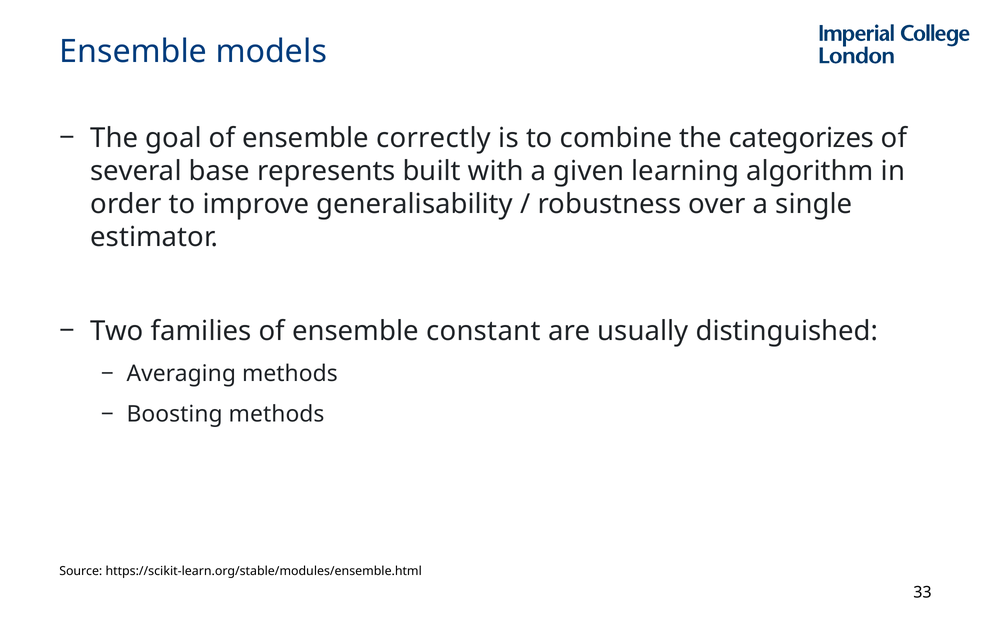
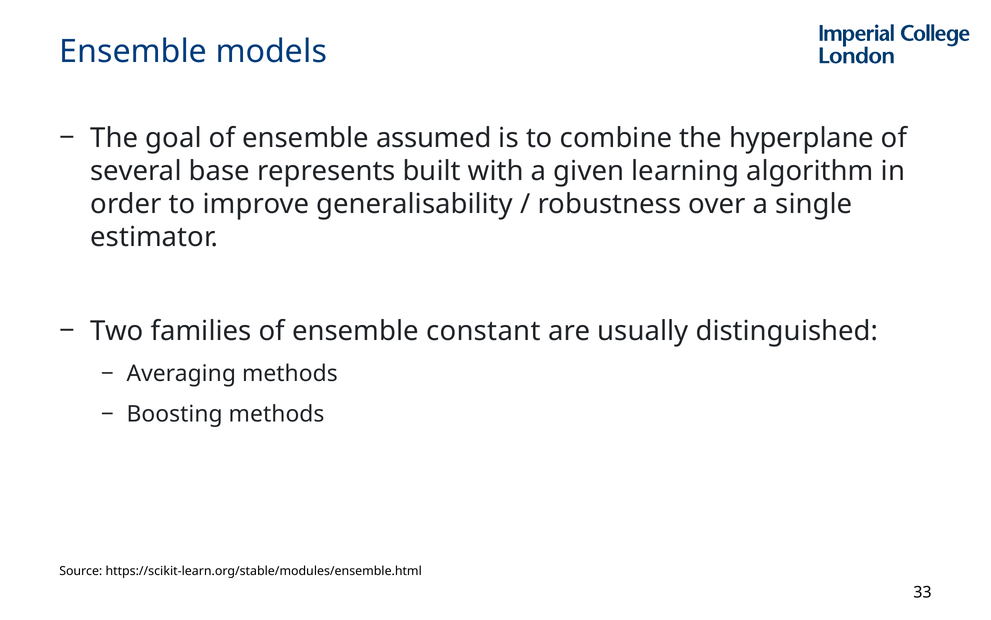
correctly: correctly -> assumed (434, 138)
categorizes: categorizes -> hyperplane (801, 138)
